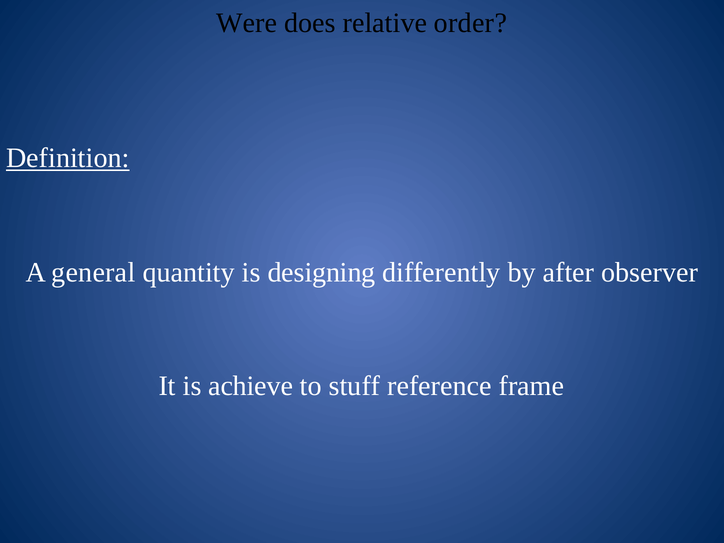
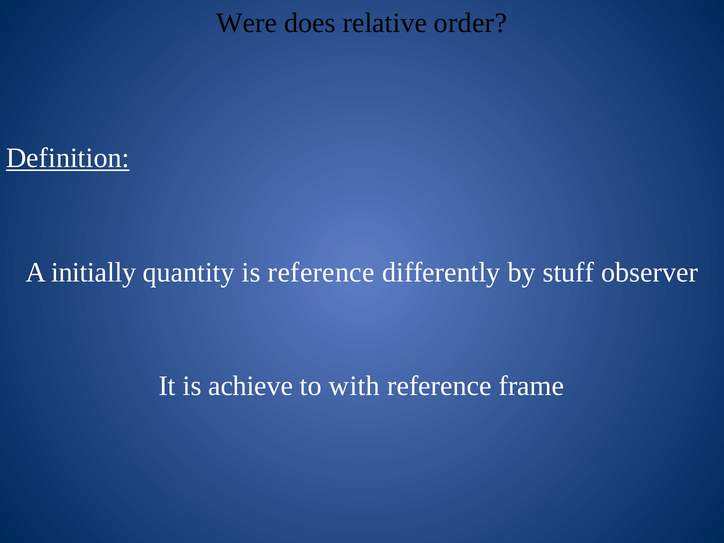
general: general -> initially (94, 272)
is designing: designing -> reference (321, 272)
after: after -> stuff (568, 272)
stuff: stuff -> with (354, 386)
